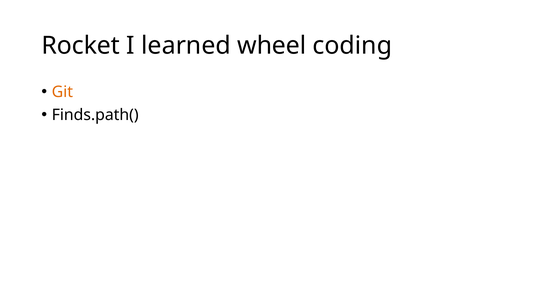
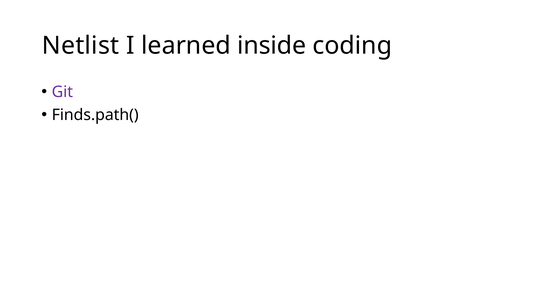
Rocket: Rocket -> Netlist (81, 46)
wheel: wheel -> inside (272, 46)
Git colour: orange -> purple (62, 92)
